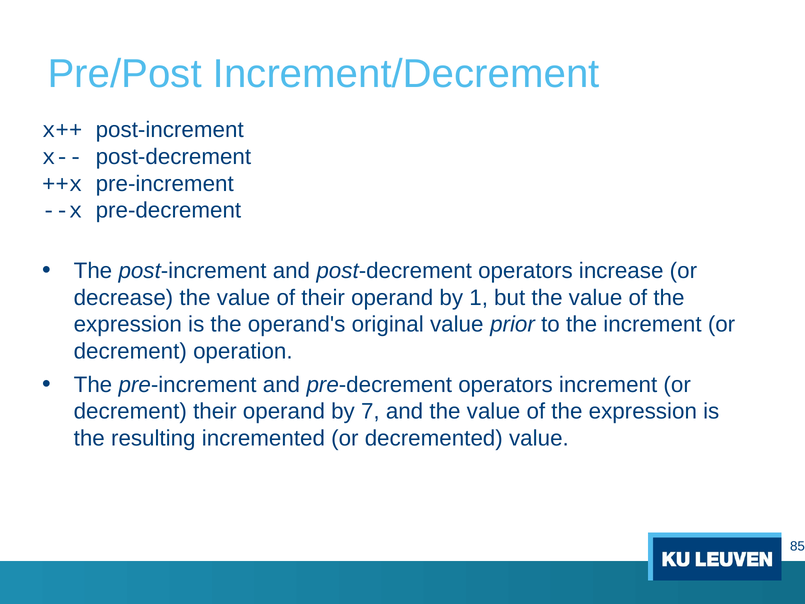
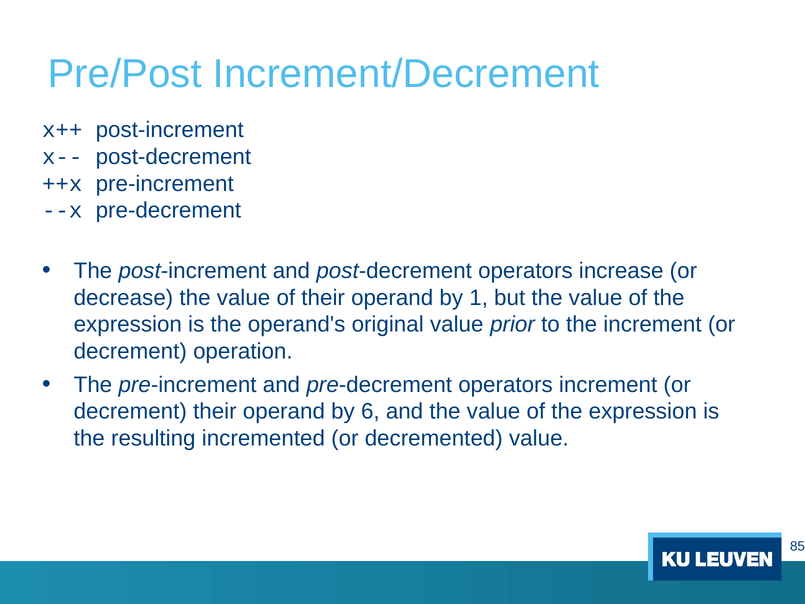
7: 7 -> 6 (370, 411)
